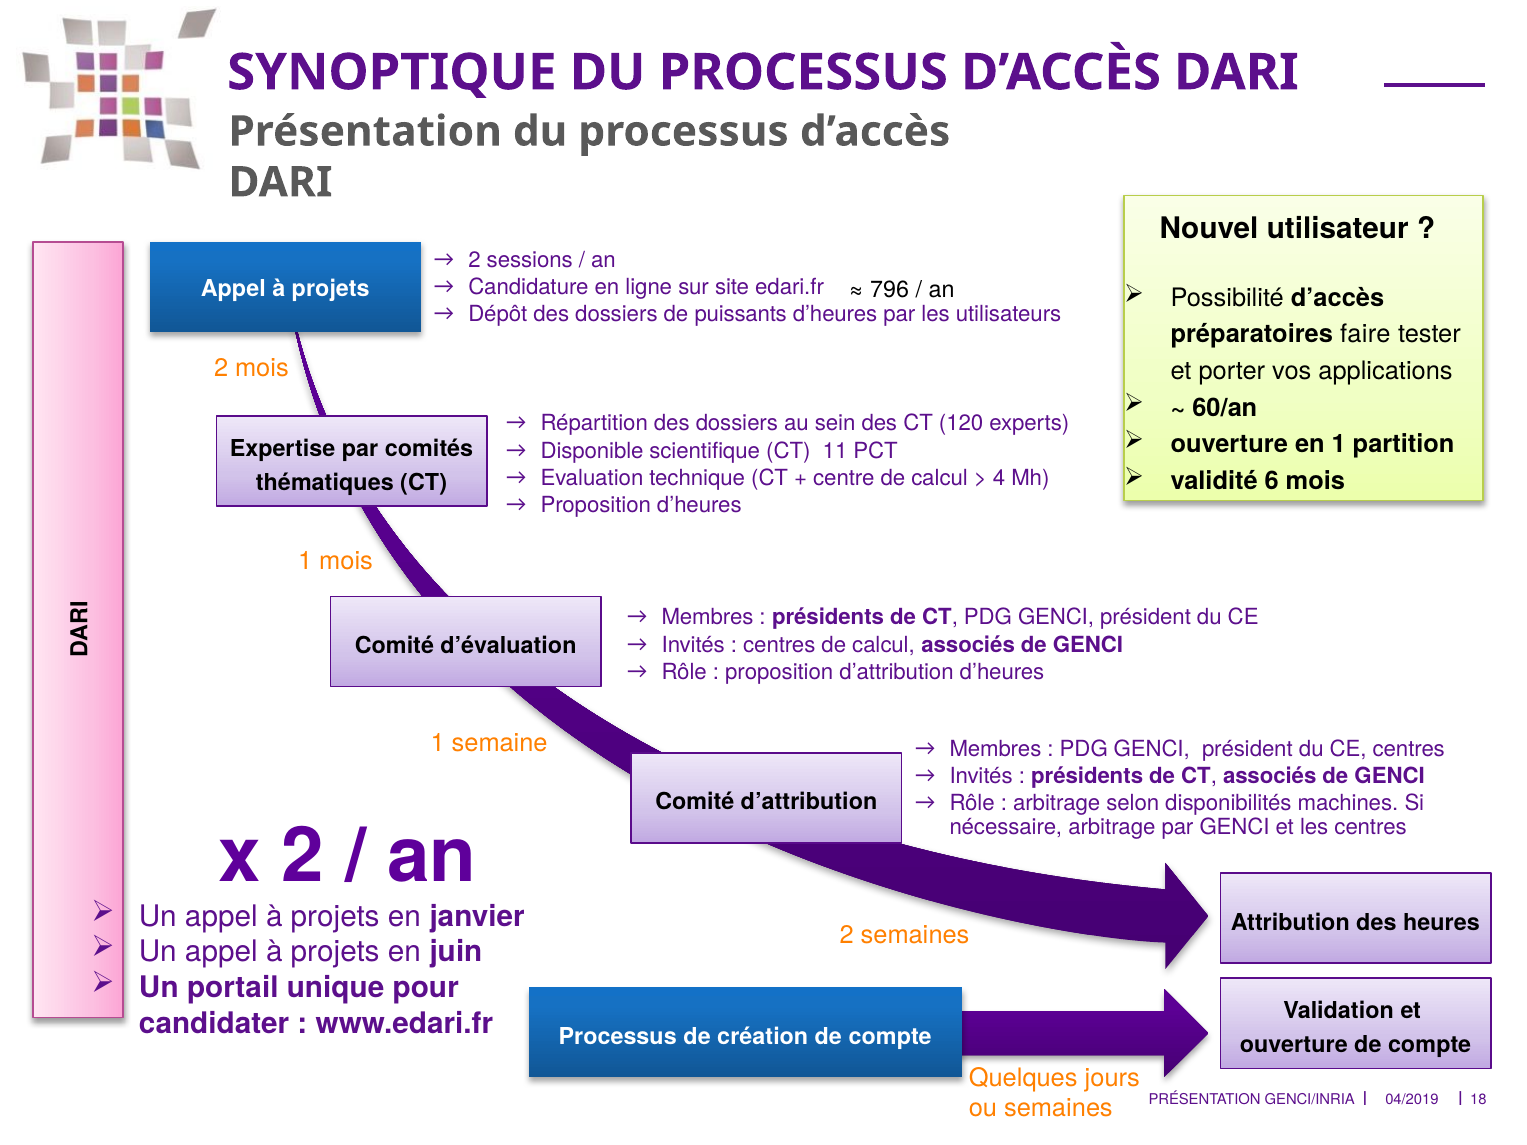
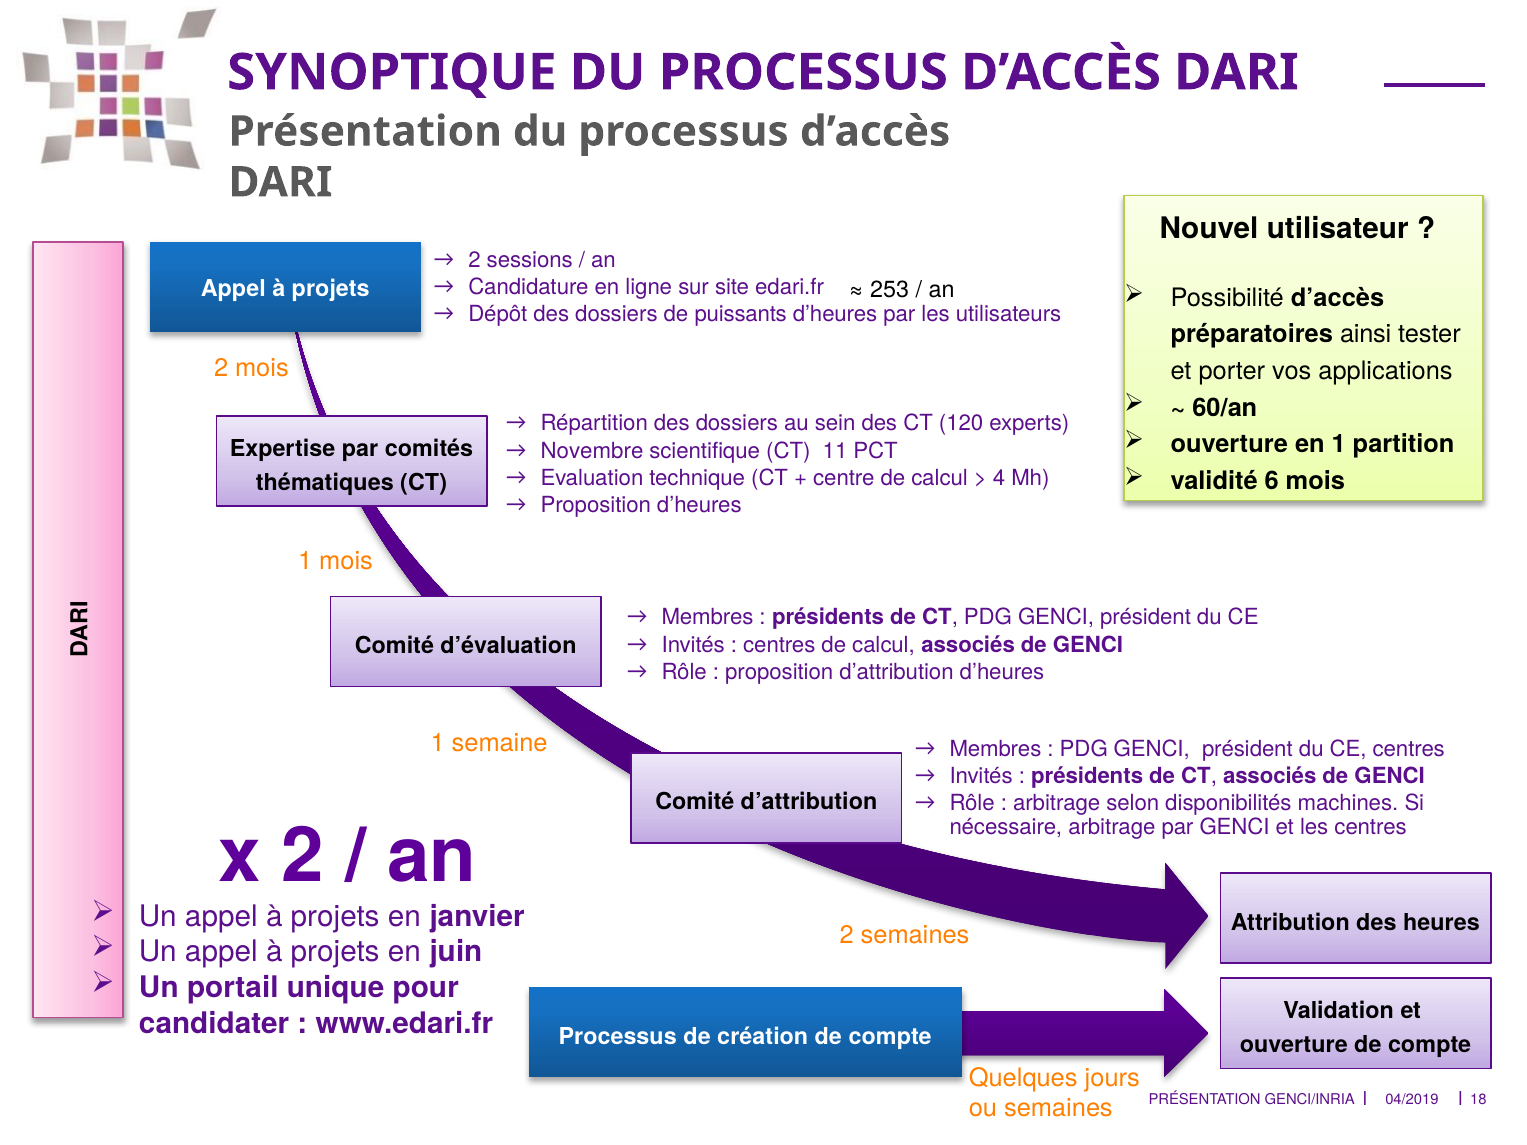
796: 796 -> 253 (890, 289)
faire: faire -> ainsi (1366, 335)
Disponible: Disponible -> Novembre (592, 451)
